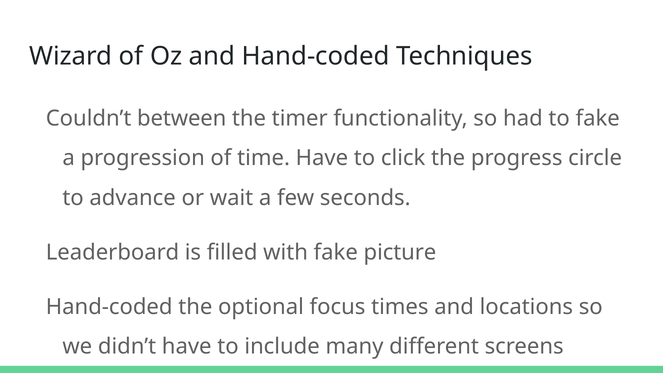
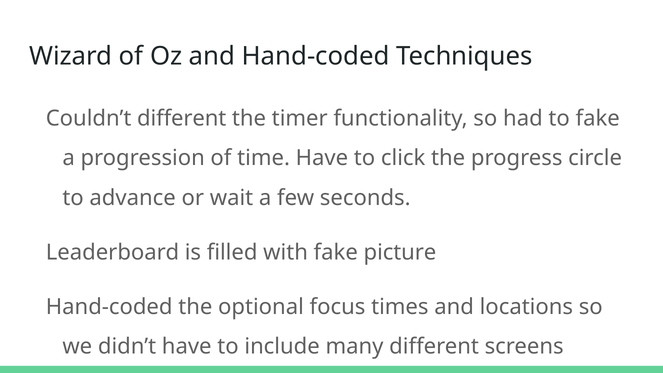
Couldn’t between: between -> different (182, 118)
